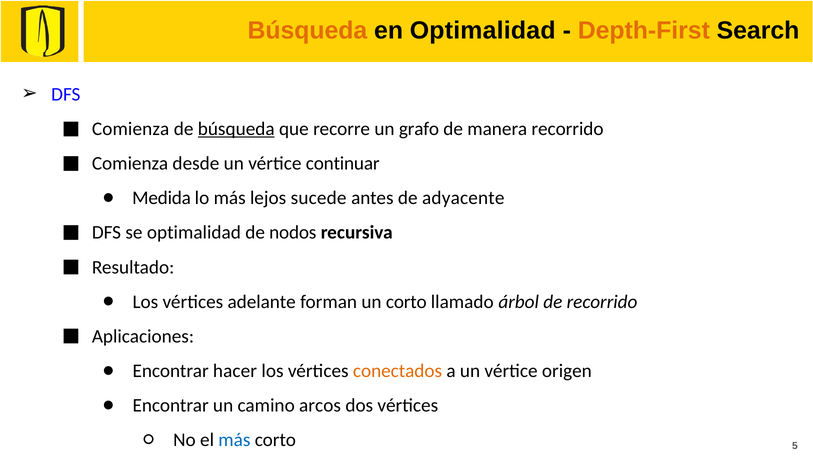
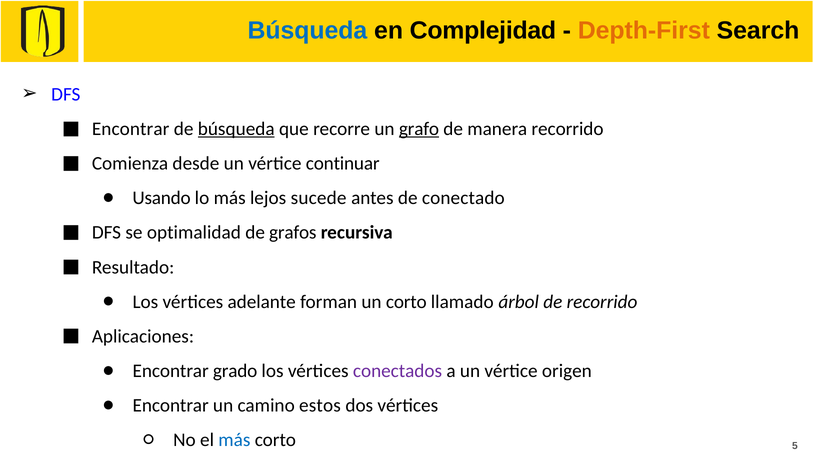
Búsqueda colour: orange -> blue (307, 31)
en Optimalidad: Optimalidad -> Complejidad (483, 31)
Comienza: Comienza -> Encontrar (131, 129)
grafo underline: none -> present (419, 129)
Medida: Medida -> Usando (162, 198)
adyacente: adyacente -> conectado (463, 198)
nodos: nodos -> grafos (293, 233)
hacer: hacer -> grado (235, 371)
conectados colour: orange -> purple (397, 371)
arcos: arcos -> estos (320, 406)
